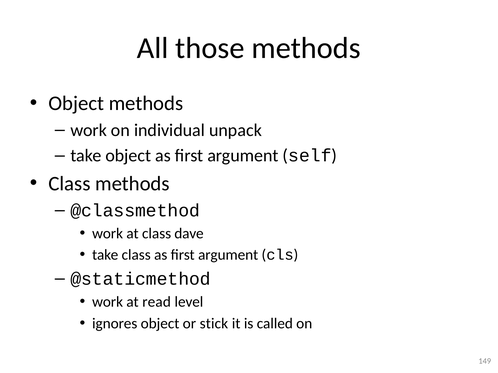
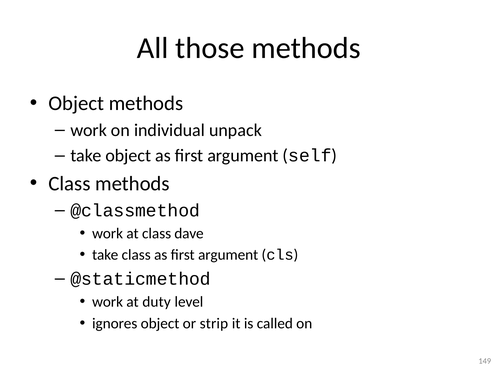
read: read -> duty (157, 302)
stick: stick -> strip (214, 324)
